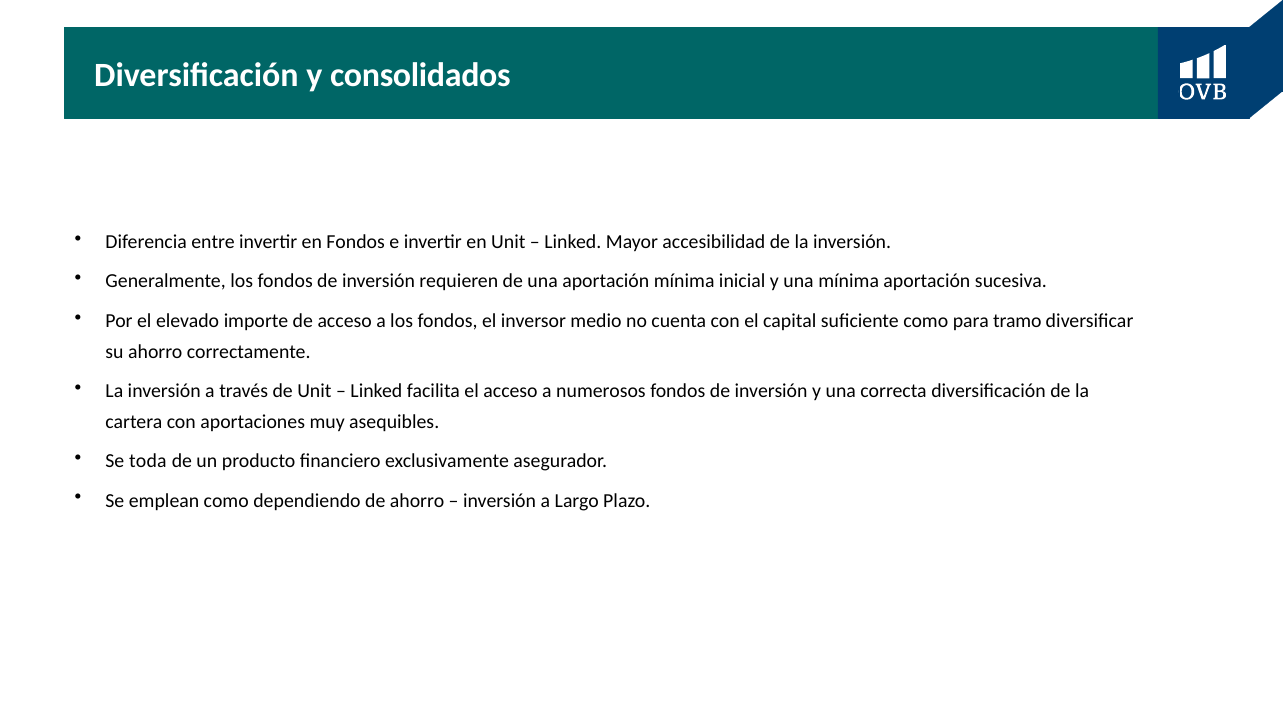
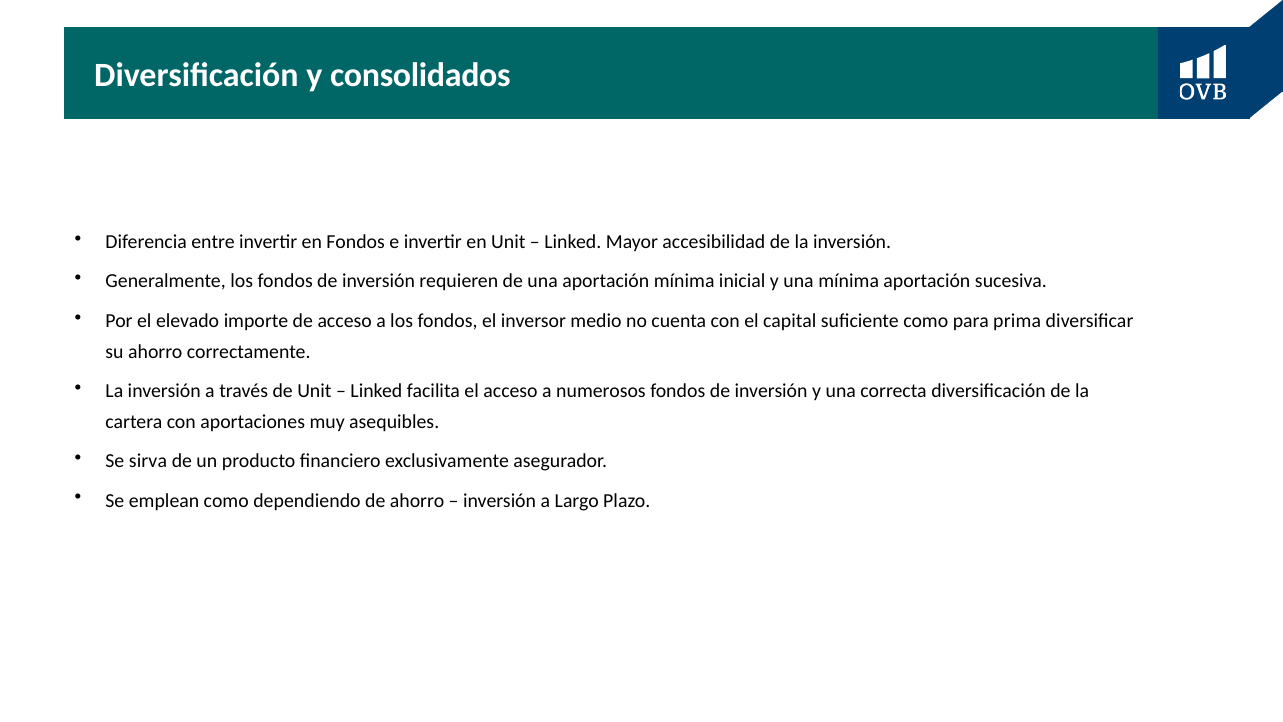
tramo: tramo -> prima (1017, 321)
toda: toda -> sirva (148, 461)
